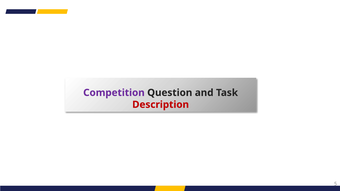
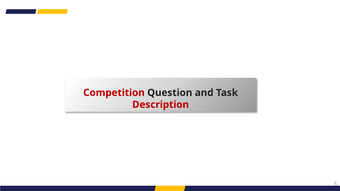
Competition colour: purple -> red (114, 93)
